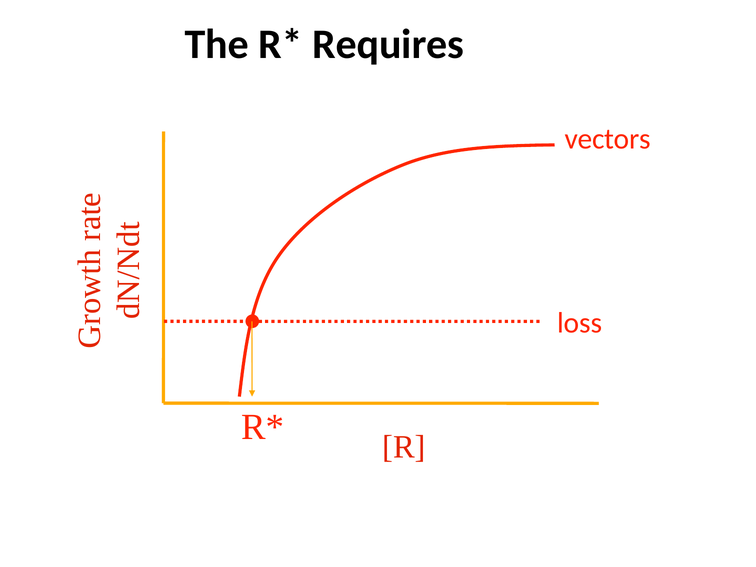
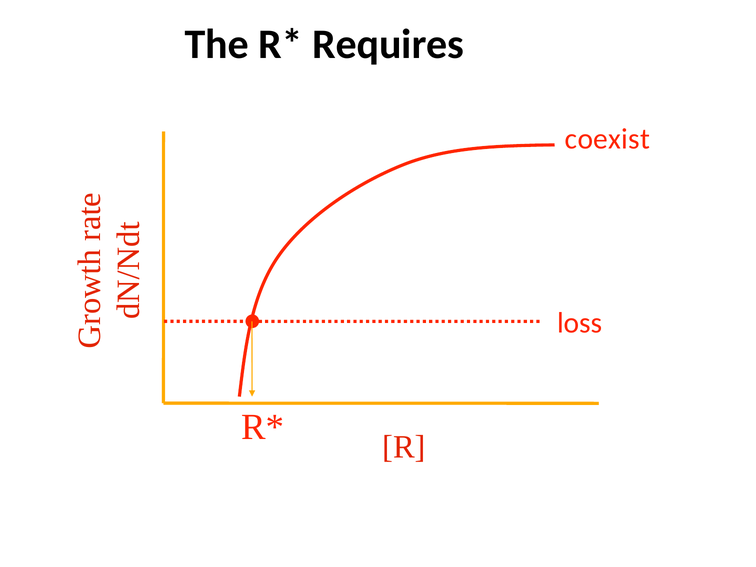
vectors: vectors -> coexist (607, 139)
